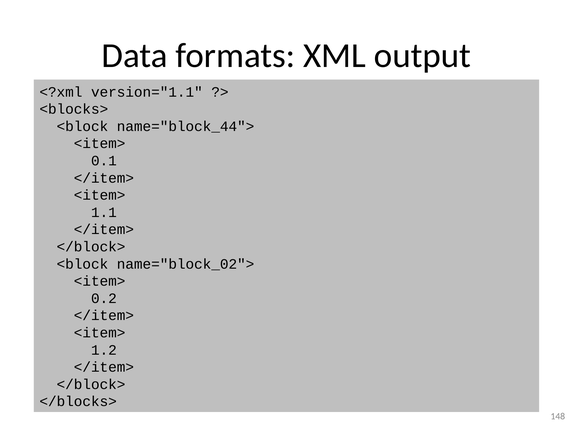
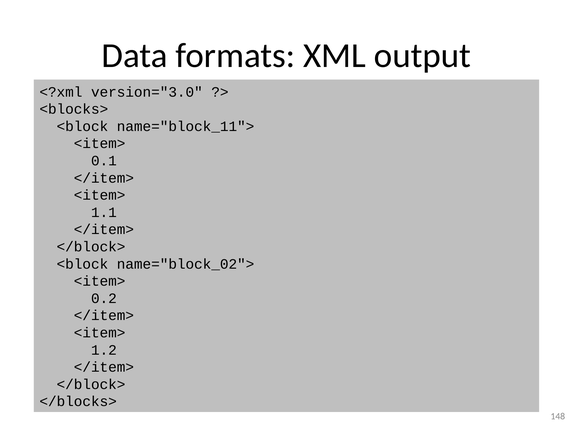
version="1.1: version="1.1 -> version="3.0 (147, 92)
name="block_44">: name="block_44"> -> name="block_11"> (186, 126)
